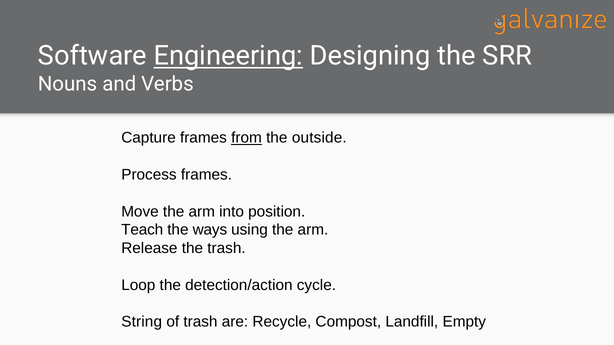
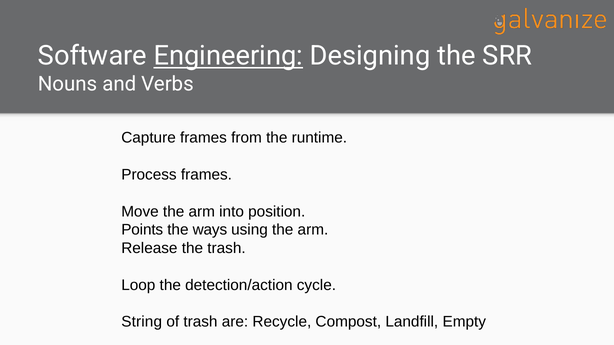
from underline: present -> none (247, 138)
outside: outside -> runtime (319, 138)
Teach: Teach -> Points (142, 230)
